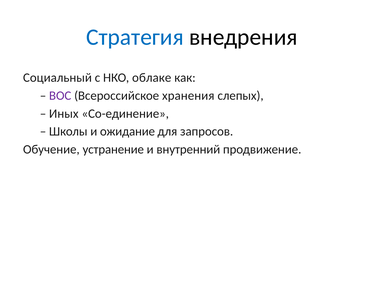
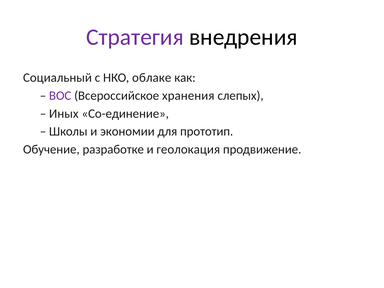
Стратегия colour: blue -> purple (135, 37)
ожидание: ожидание -> экономии (127, 131)
запросов: запросов -> прототип (207, 131)
устранение: устранение -> разработке (113, 149)
внутренний: внутренний -> геолокация (188, 149)
